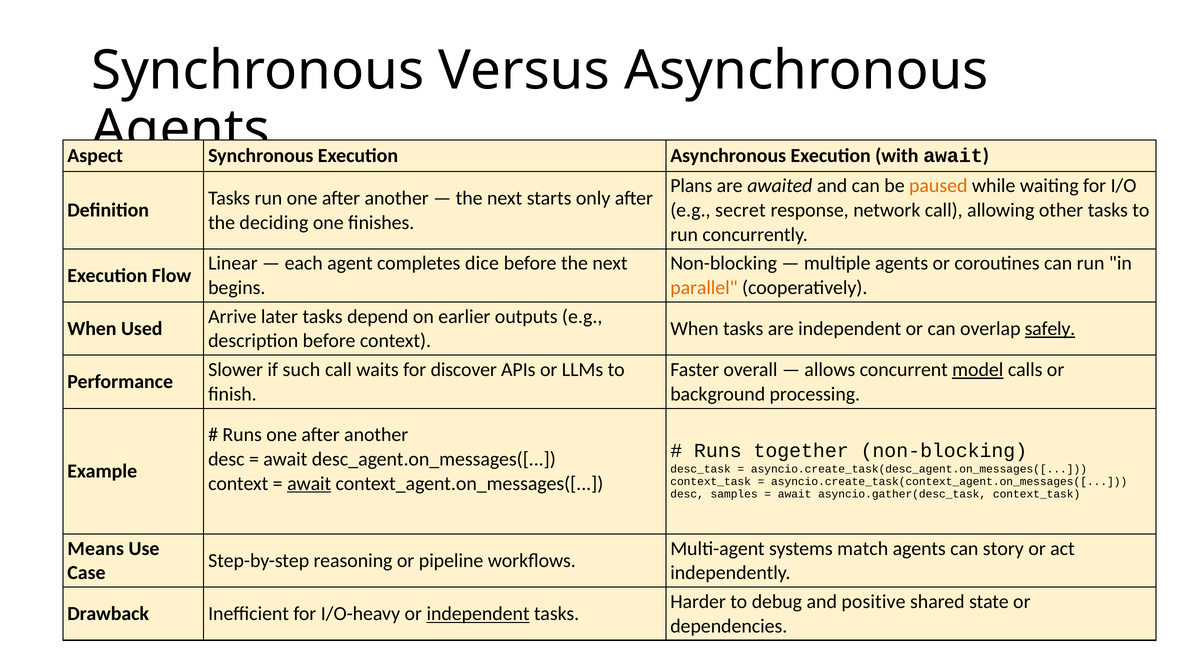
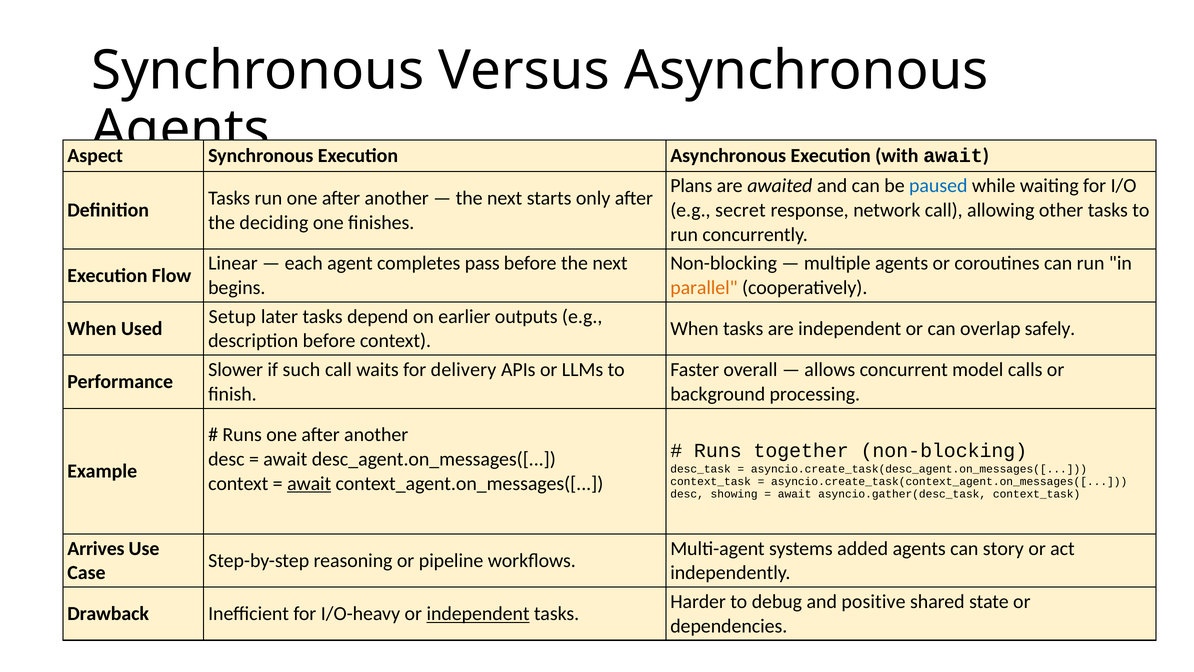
paused colour: orange -> blue (938, 186)
dice: dice -> pass (482, 263)
Arrive: Arrive -> Setup (232, 316)
safely underline: present -> none (1050, 329)
discover: discover -> delivery (464, 370)
model underline: present -> none (978, 370)
samples: samples -> showing (734, 494)
Means: Means -> Arrives (96, 548)
match: match -> added (863, 548)
